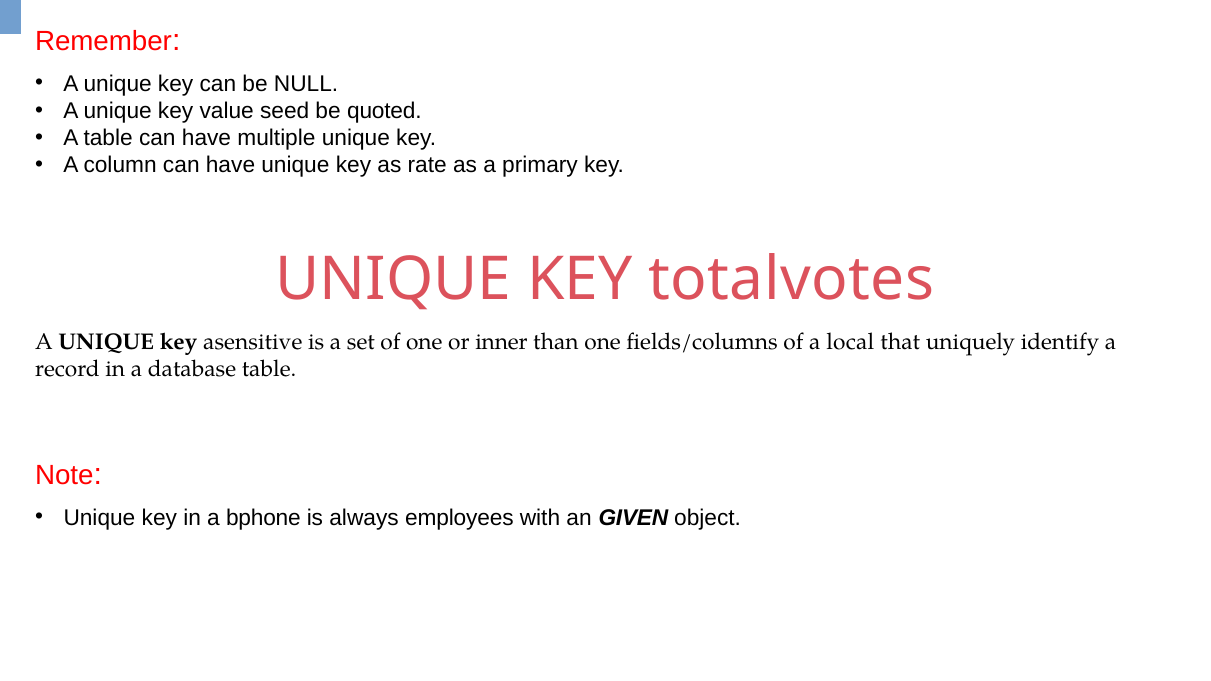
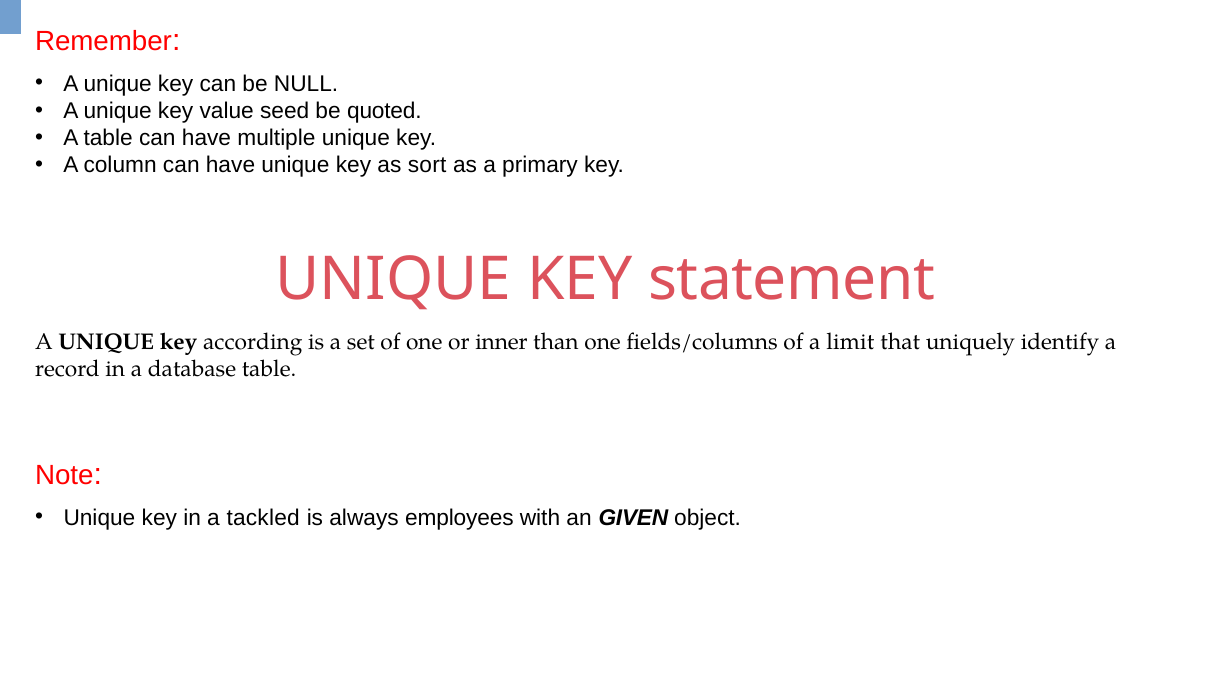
rate: rate -> sort (427, 165)
totalvotes: totalvotes -> statement (792, 280)
asensitive: asensitive -> according (253, 342)
local: local -> limit (850, 342)
bphone: bphone -> tackled (263, 518)
